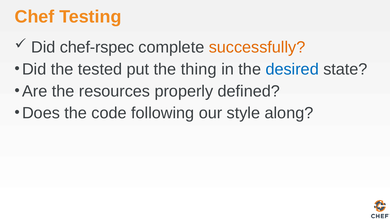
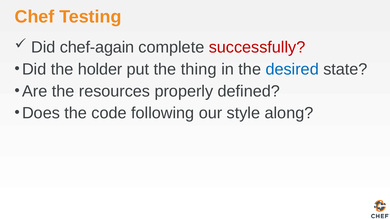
chef-rspec: chef-rspec -> chef-again (97, 47)
successfully colour: orange -> red (257, 47)
tested: tested -> holder (100, 69)
